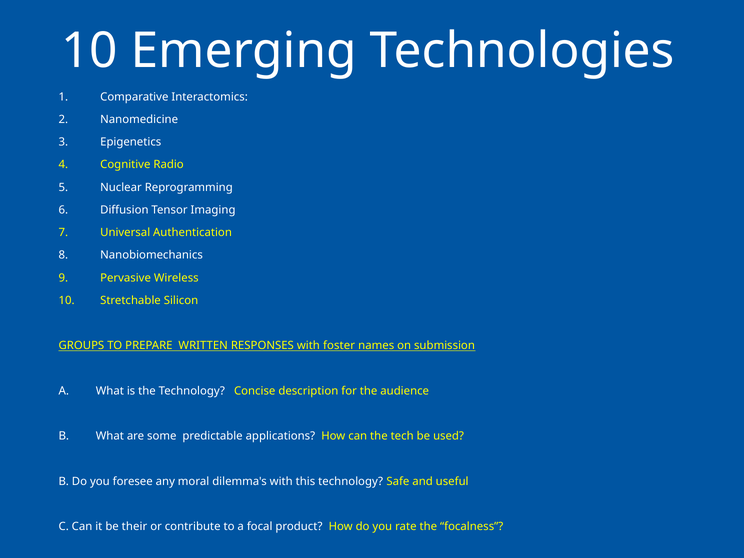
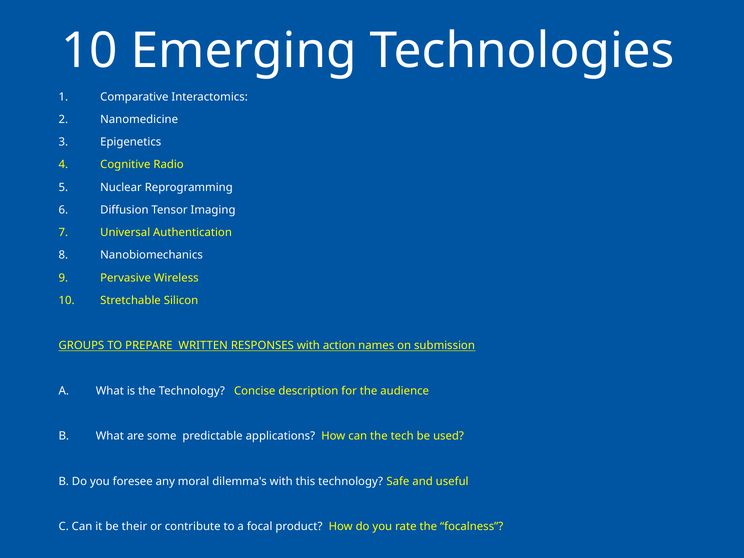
foster: foster -> action (339, 346)
